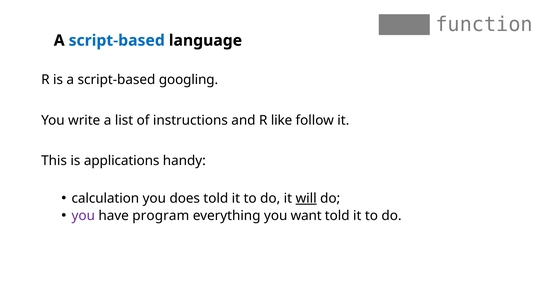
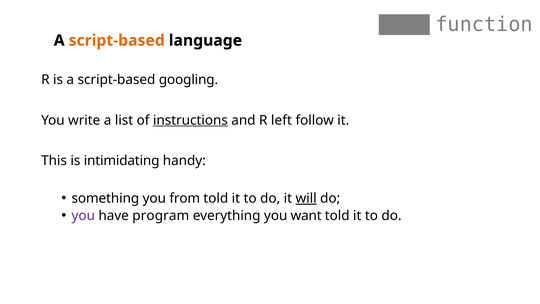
script-based colour: blue -> orange (117, 40)
instructions underline: none -> present (190, 120)
like: like -> left (281, 120)
applications: applications -> intimidating (122, 161)
calculation: calculation -> something (105, 198)
does: does -> from (185, 198)
